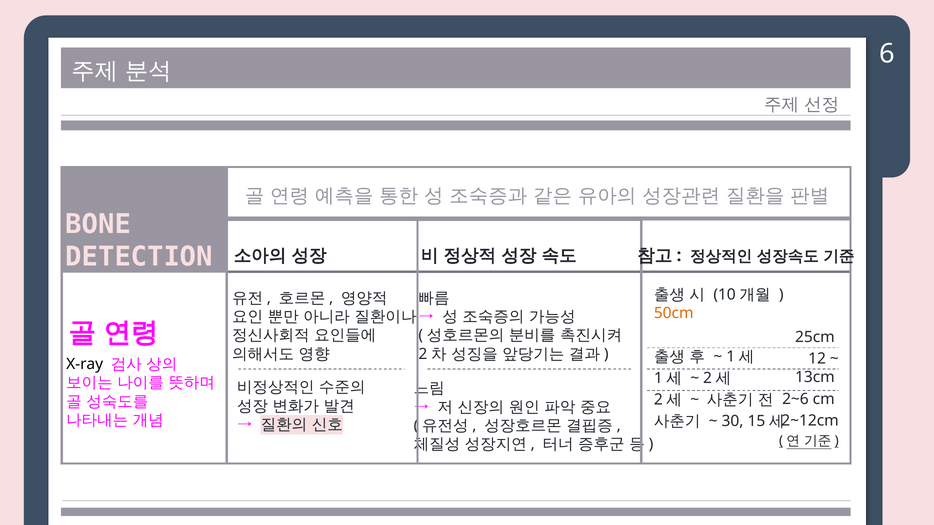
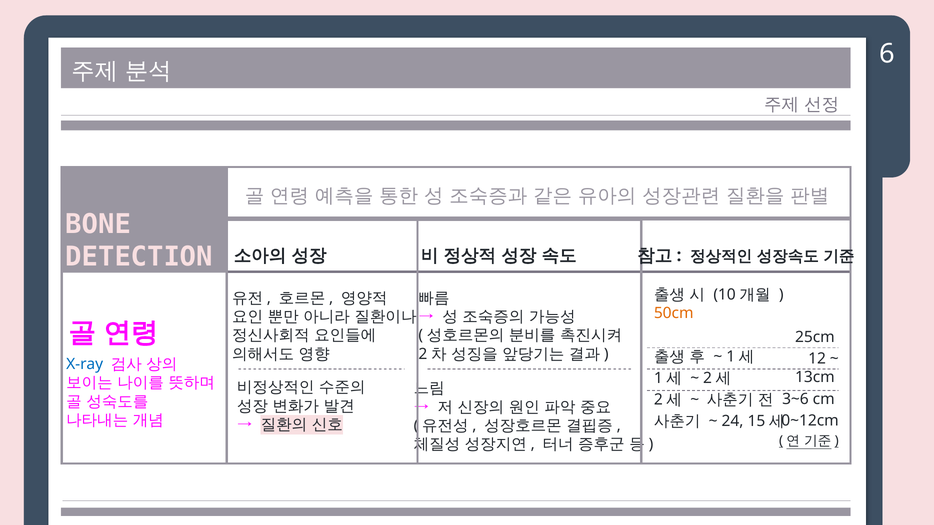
X-ray colour: black -> blue (85, 364)
2~6: 2~6 -> 3~6 (795, 399)
30: 30 -> 24 (733, 422)
2~12cm: 2~12cm -> 0~12cm (810, 421)
